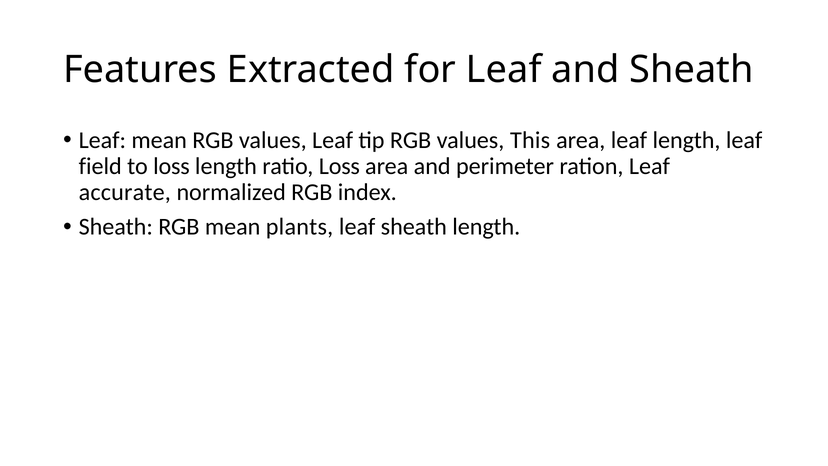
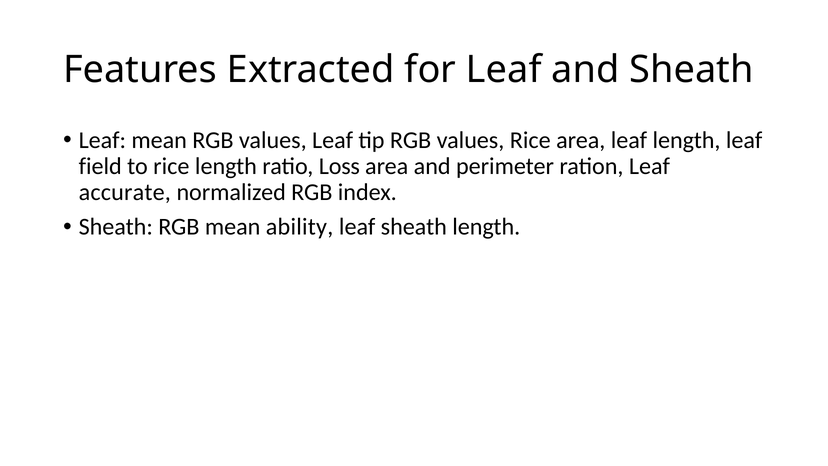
values This: This -> Rice (530, 140)
to loss: loss -> rice (171, 166)
plants: plants -> ability (300, 227)
